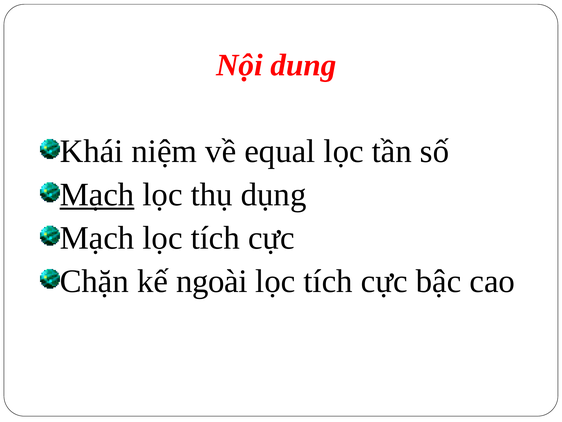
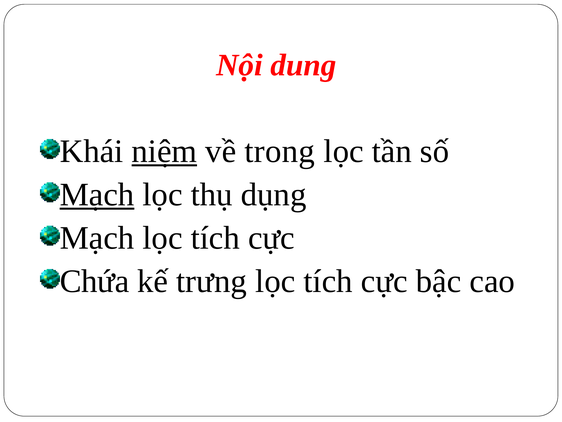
niệm underline: none -> present (164, 151)
equal: equal -> trong (280, 151)
Chặn: Chặn -> Chứa (94, 281)
ngoài: ngoài -> trưng (212, 281)
